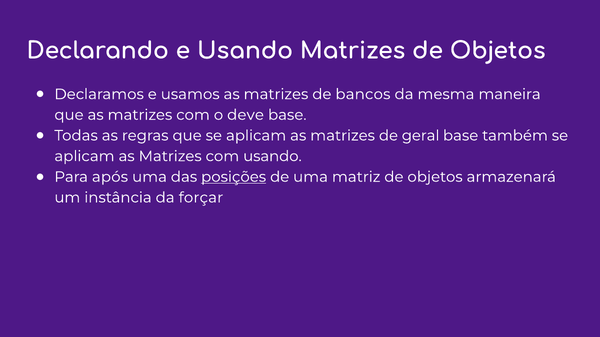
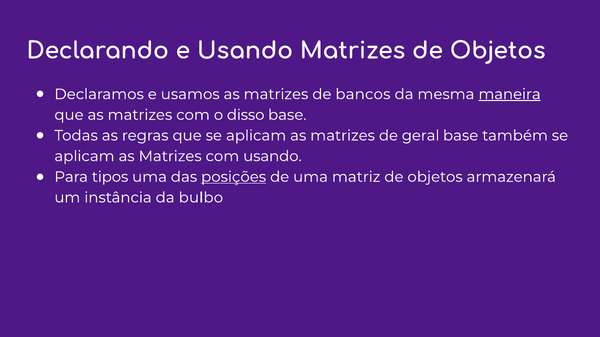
maneira underline: none -> present (510, 94)
deve: deve -> disso (246, 115)
após: após -> tipos (110, 177)
forçar: forçar -> bulbo (201, 198)
